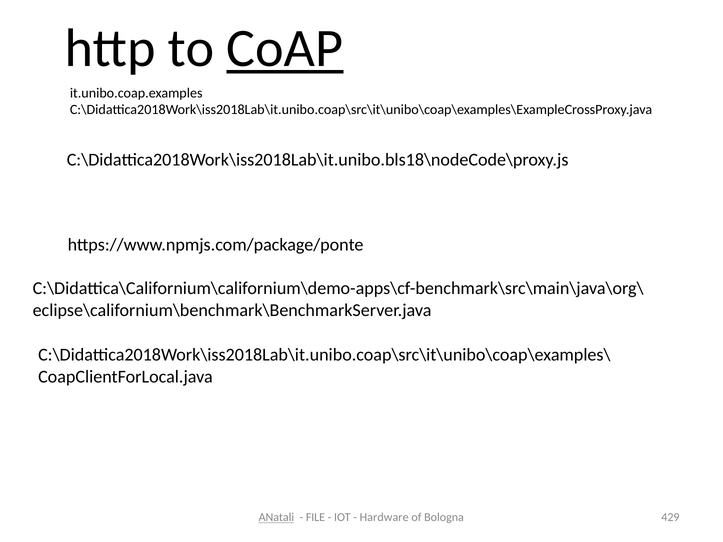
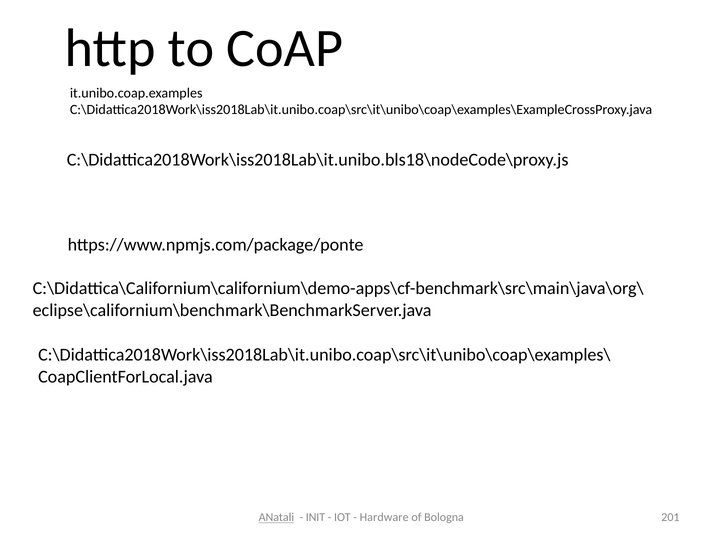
CoAP underline: present -> none (285, 49)
FILE: FILE -> INIT (315, 518)
429: 429 -> 201 (670, 518)
